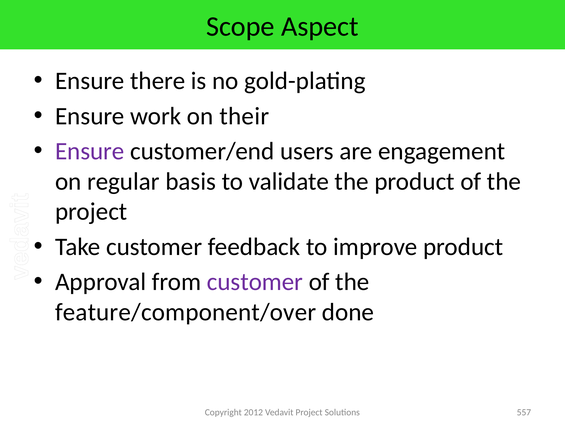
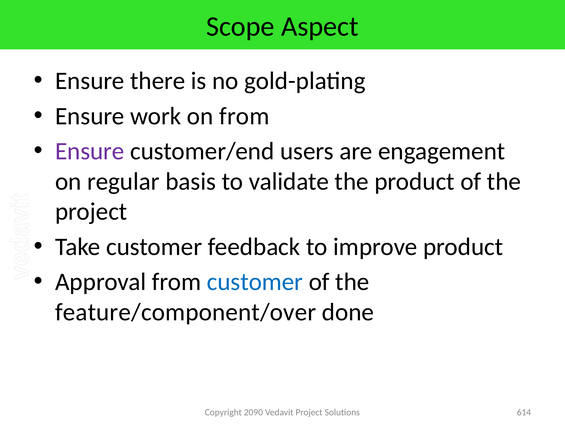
on their: their -> from (244, 116)
customer colour: purple -> blue (255, 282)
2012: 2012 -> 2090 (253, 412)
557: 557 -> 614 (524, 412)
